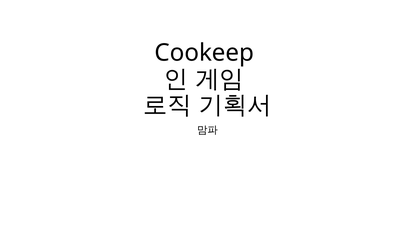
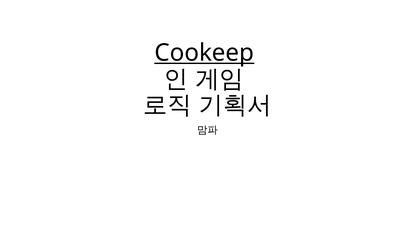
Cookeep underline: none -> present (204, 53)
